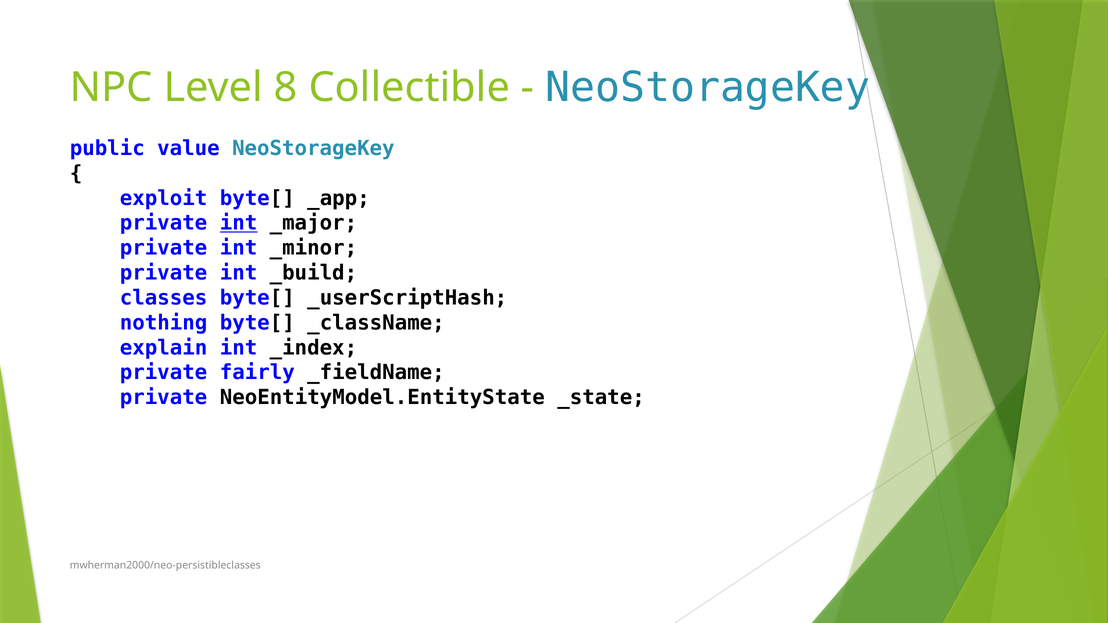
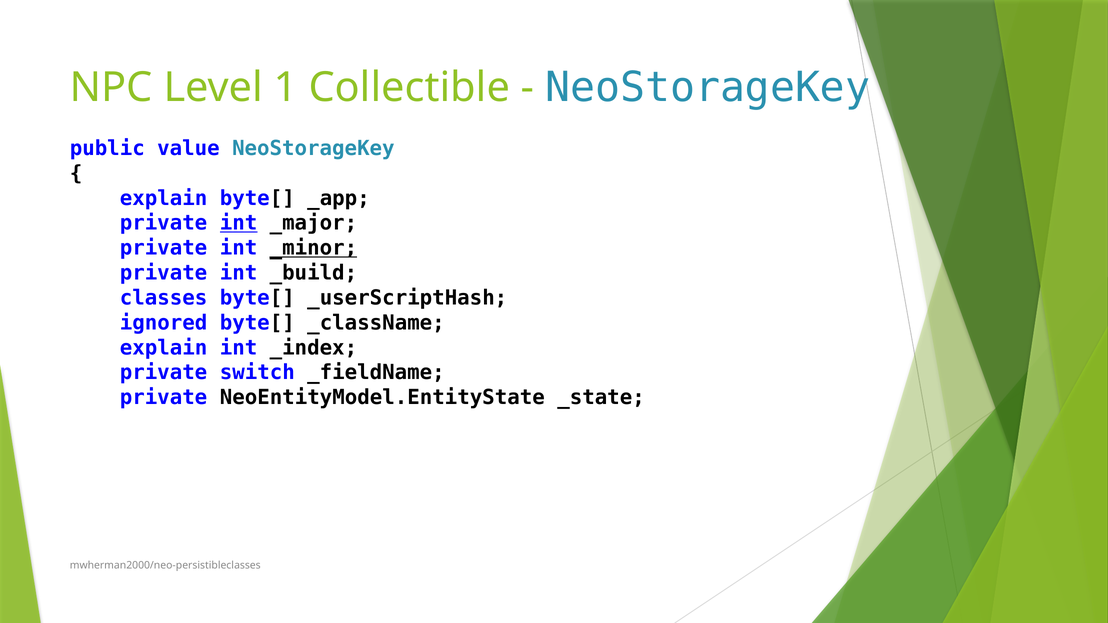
8: 8 -> 1 (286, 87)
exploit: exploit -> explain (164, 198)
_minor underline: none -> present (313, 248)
nothing: nothing -> ignored (164, 323)
fairly: fairly -> switch (257, 373)
